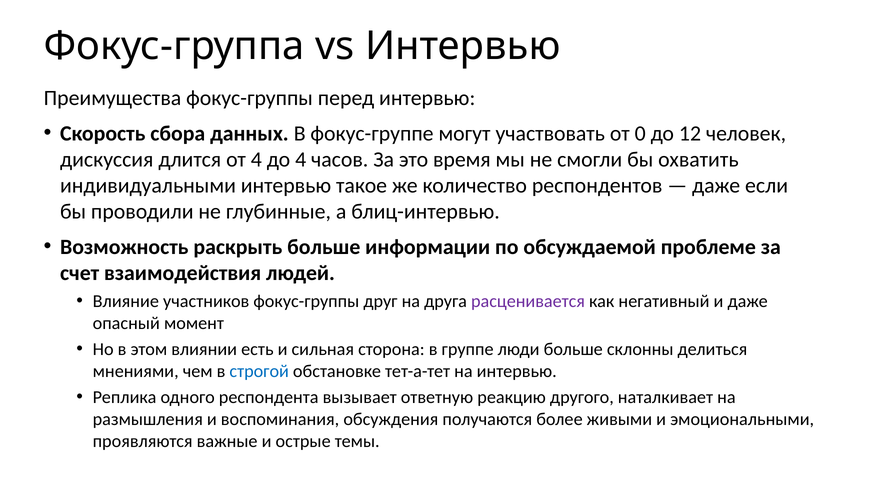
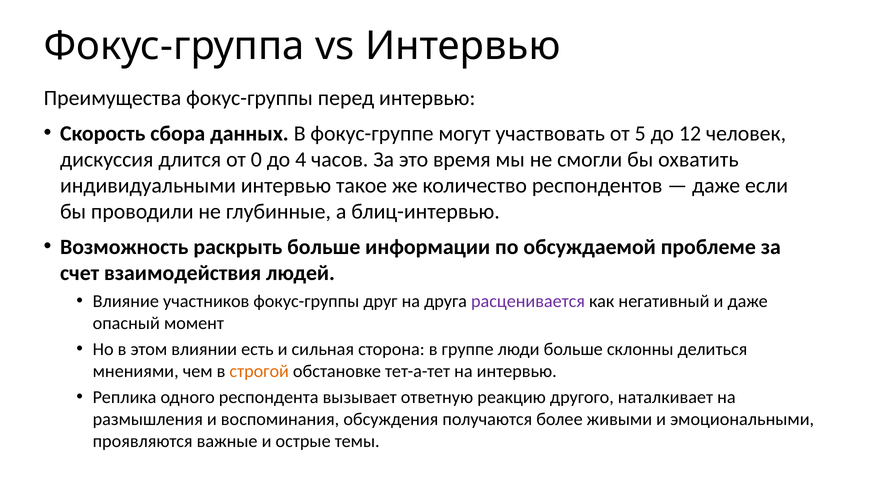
0: 0 -> 5 (640, 133)
от 4: 4 -> 0 (256, 160)
строгой colour: blue -> orange (259, 372)
